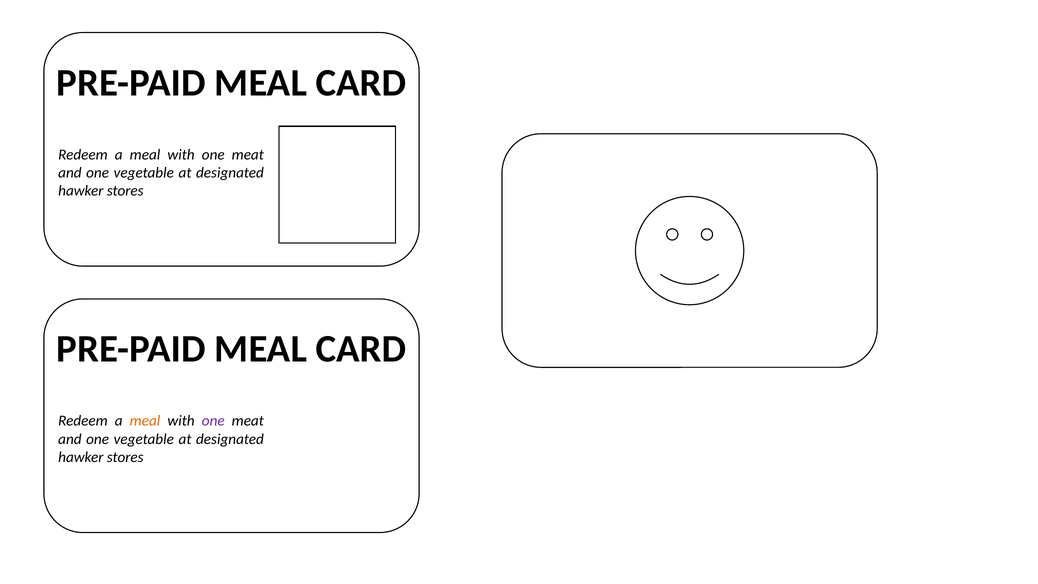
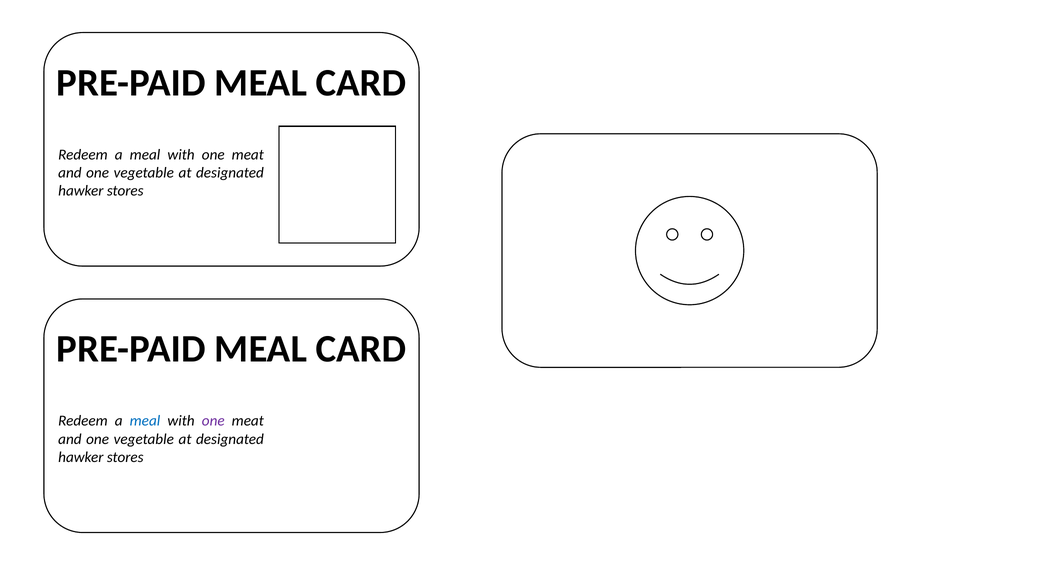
meal colour: orange -> blue (145, 421)
